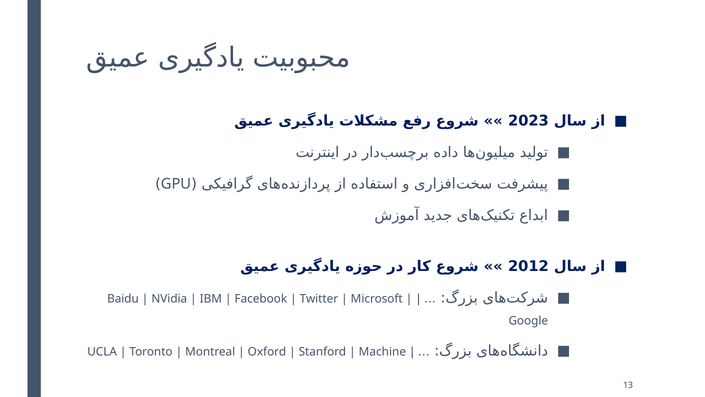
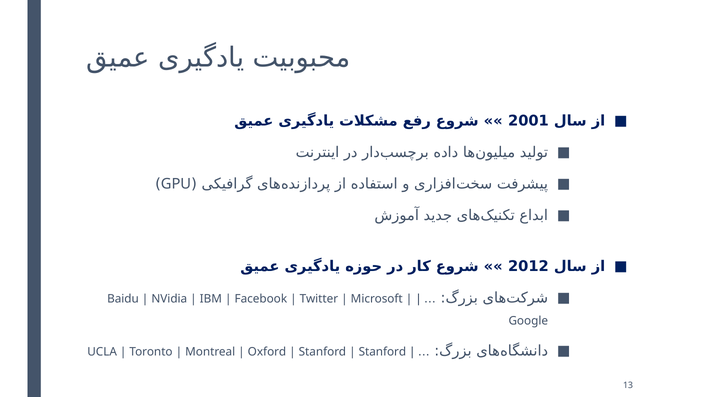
2023: 2023 -> 2001 (528, 121)
Machine: Machine -> Stanford (382, 351)
